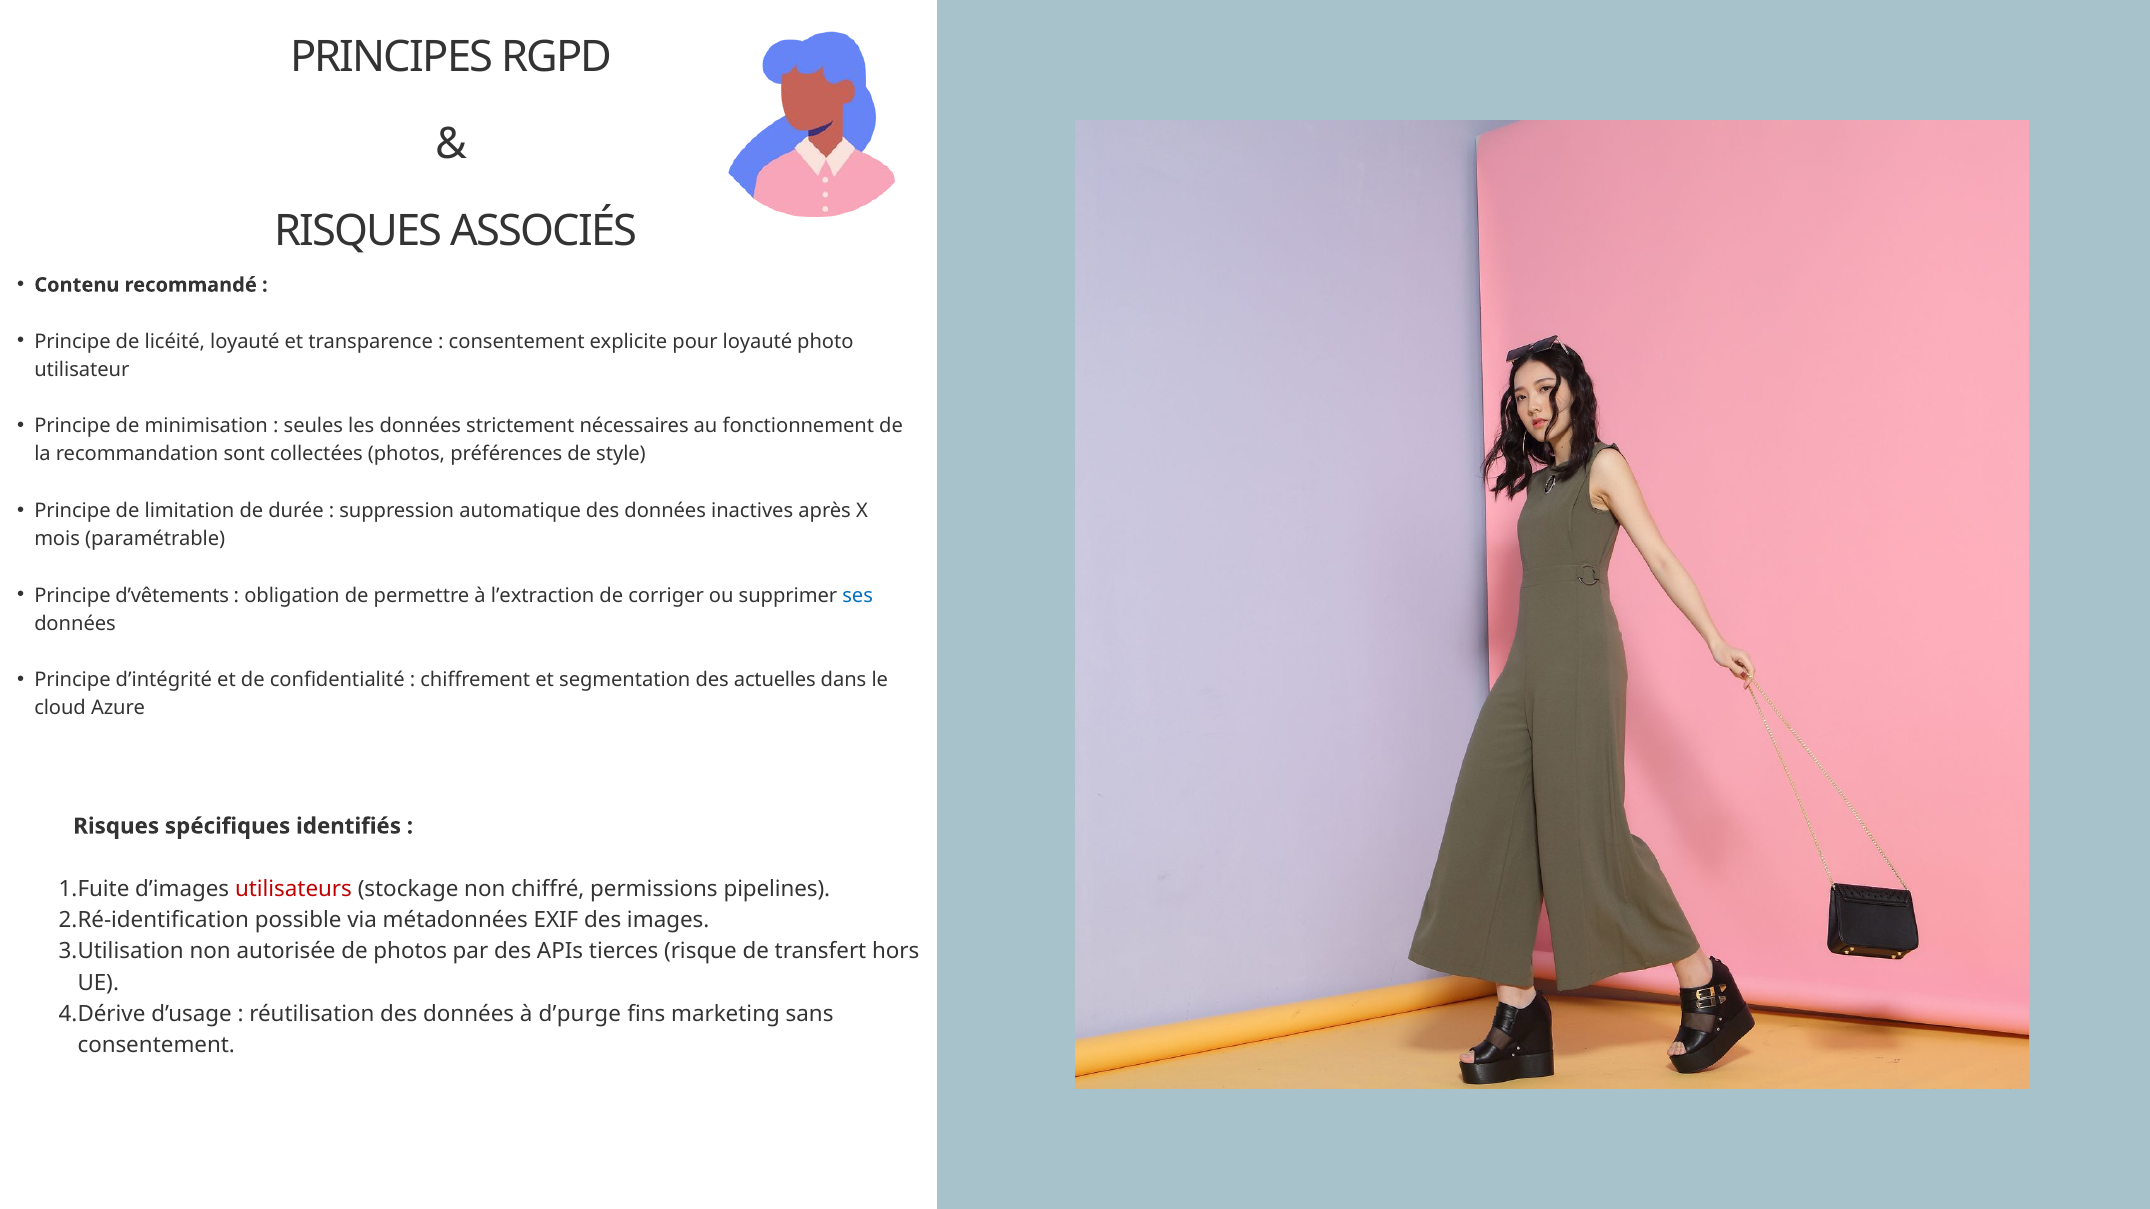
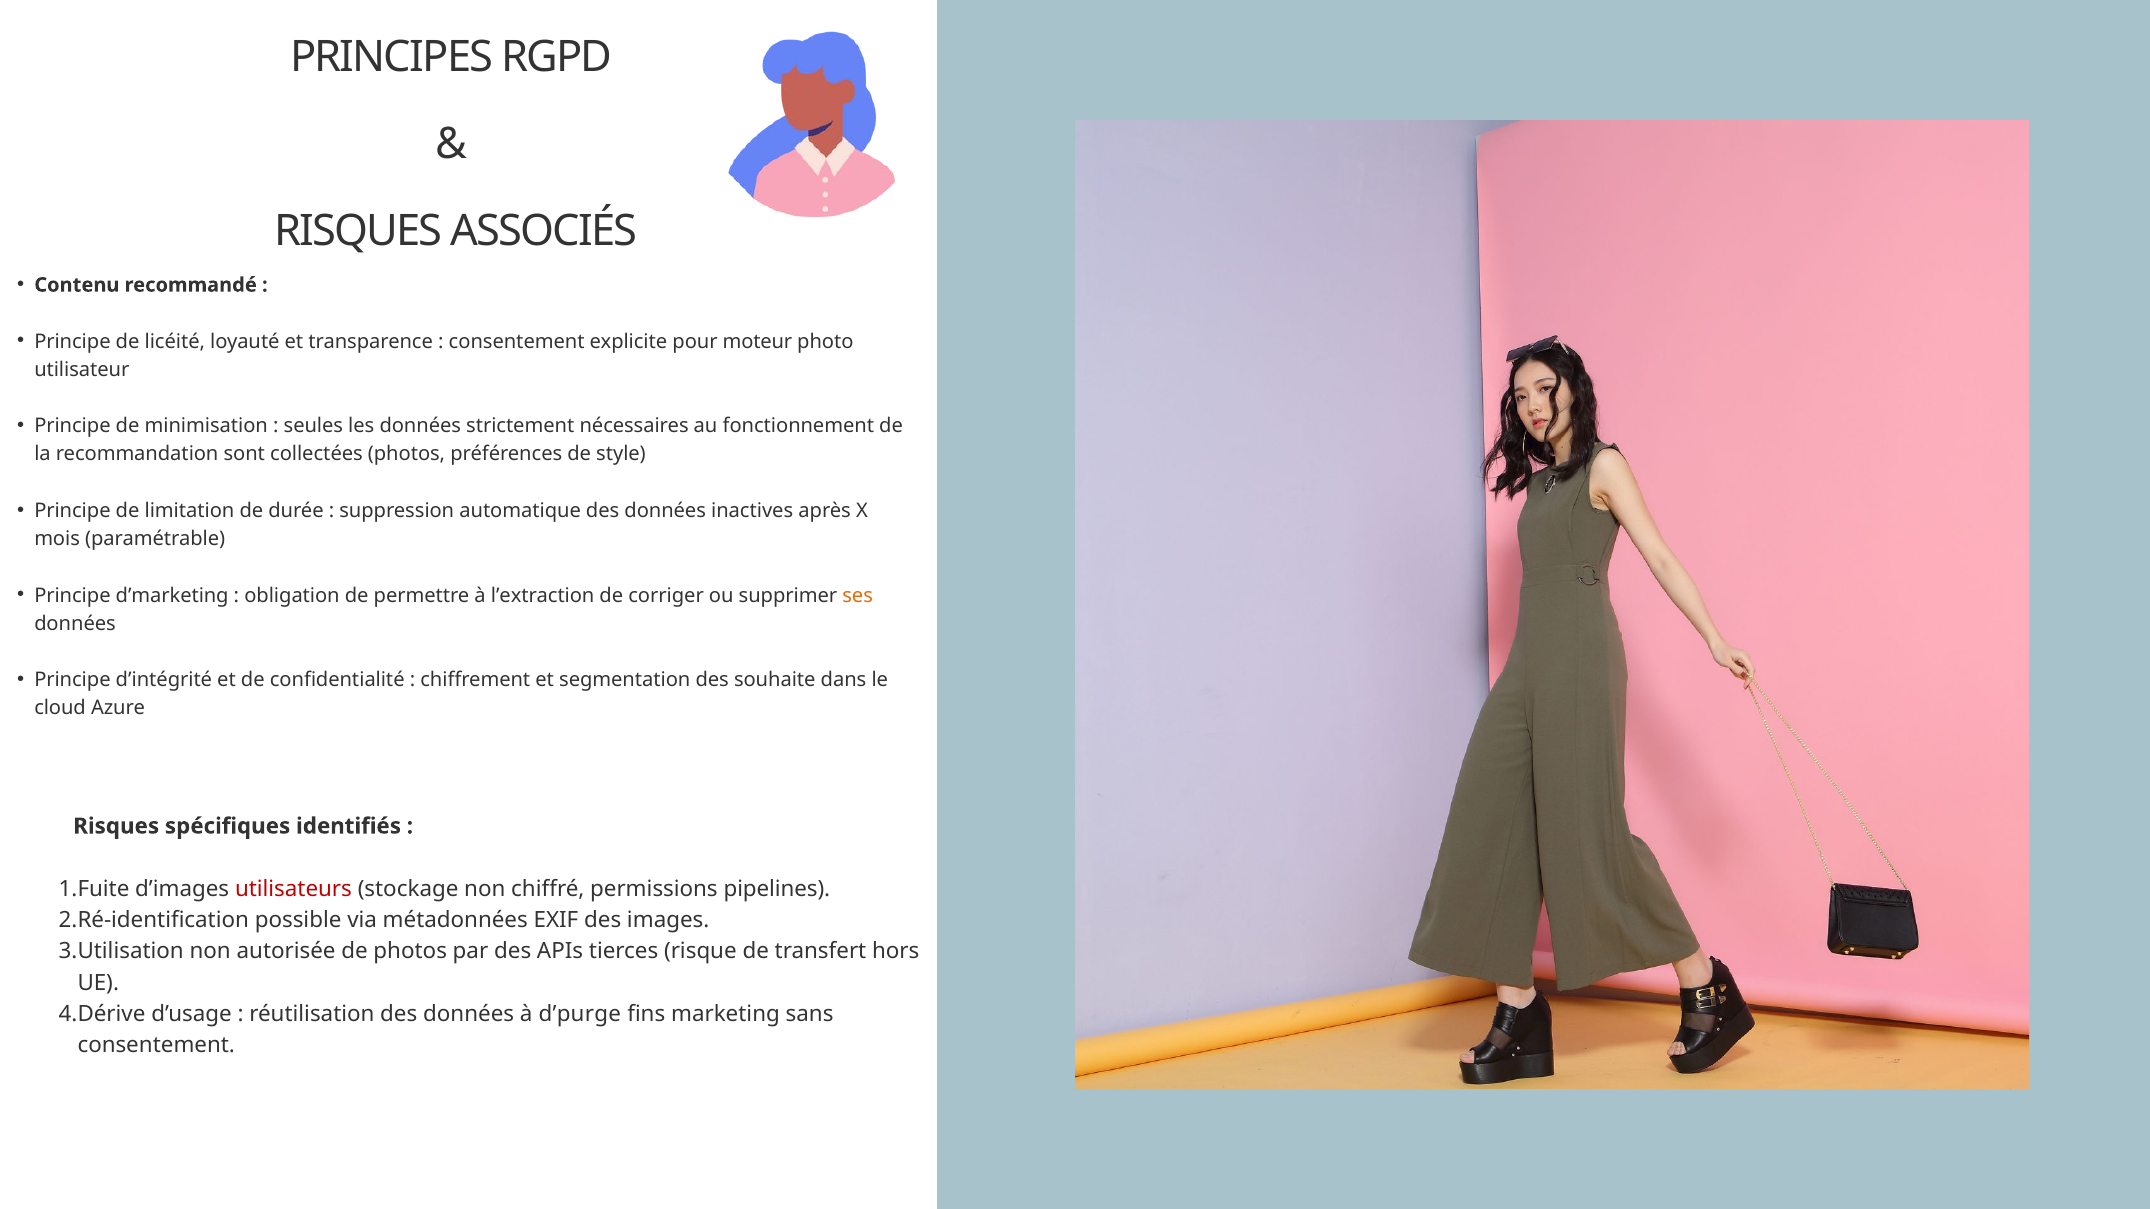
pour loyauté: loyauté -> moteur (758, 342)
d’vêtements: d’vêtements -> d’marketing (172, 596)
ses colour: blue -> orange (858, 596)
actuelles: actuelles -> souhaite (775, 680)
